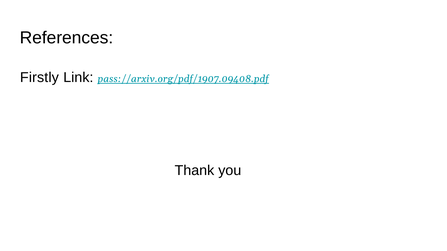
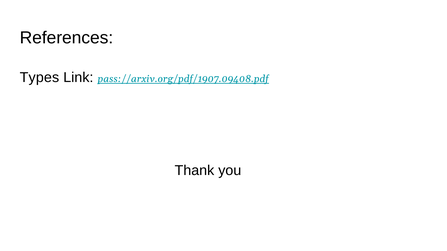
Firstly: Firstly -> Types (39, 78)
